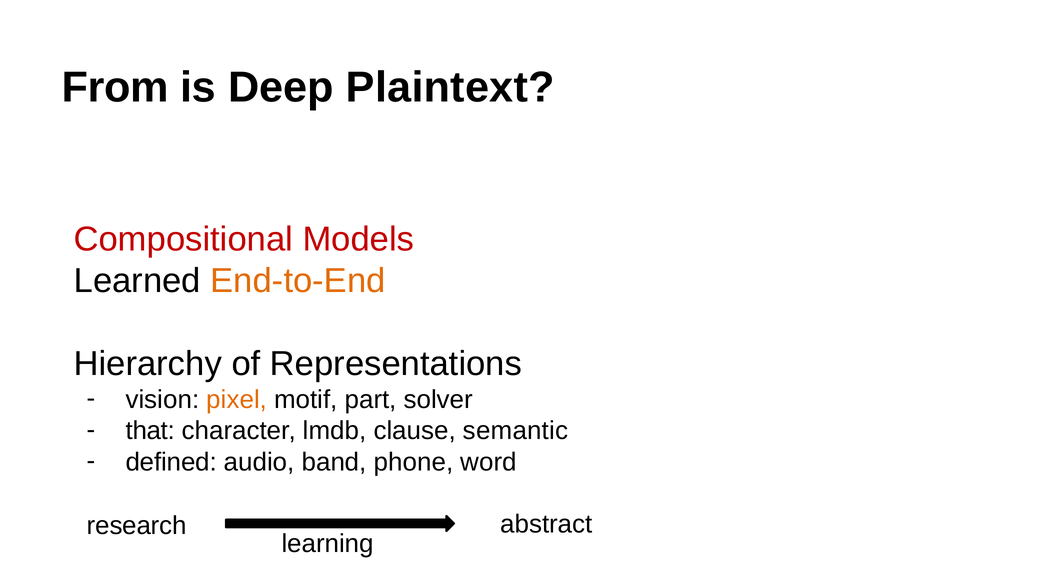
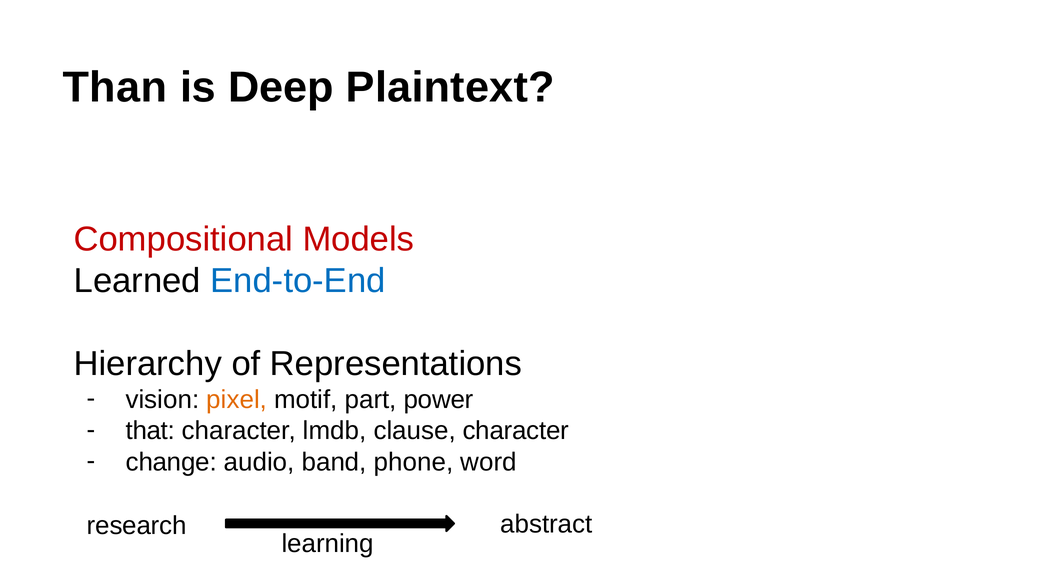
From: From -> Than (115, 87)
End-to-End colour: orange -> blue (298, 281)
solver: solver -> power (439, 400)
clause semantic: semantic -> character (516, 431)
defined: defined -> change (171, 462)
